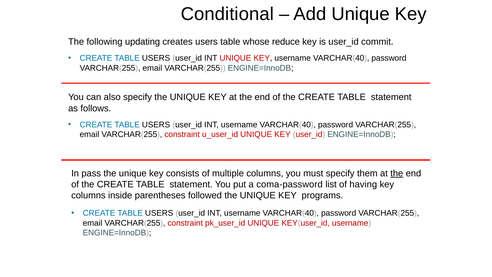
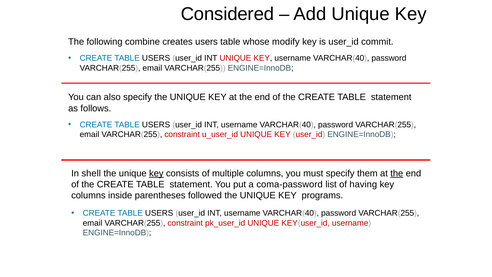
Conditional: Conditional -> Considered (227, 14)
updating: updating -> combine (142, 42)
reduce: reduce -> modify (286, 42)
pass: pass -> shell (91, 173)
key underline: none -> present (156, 173)
